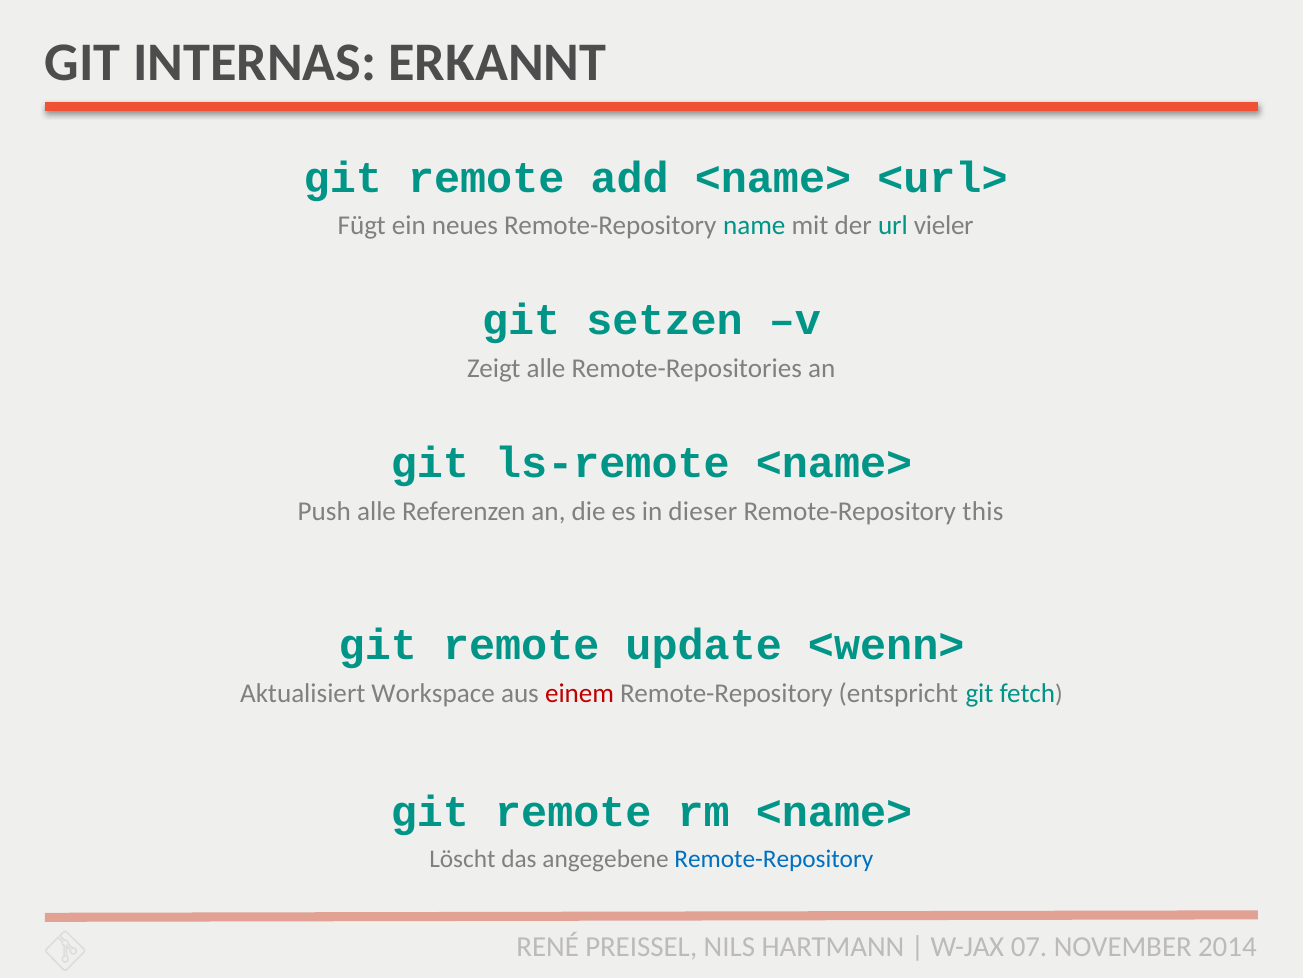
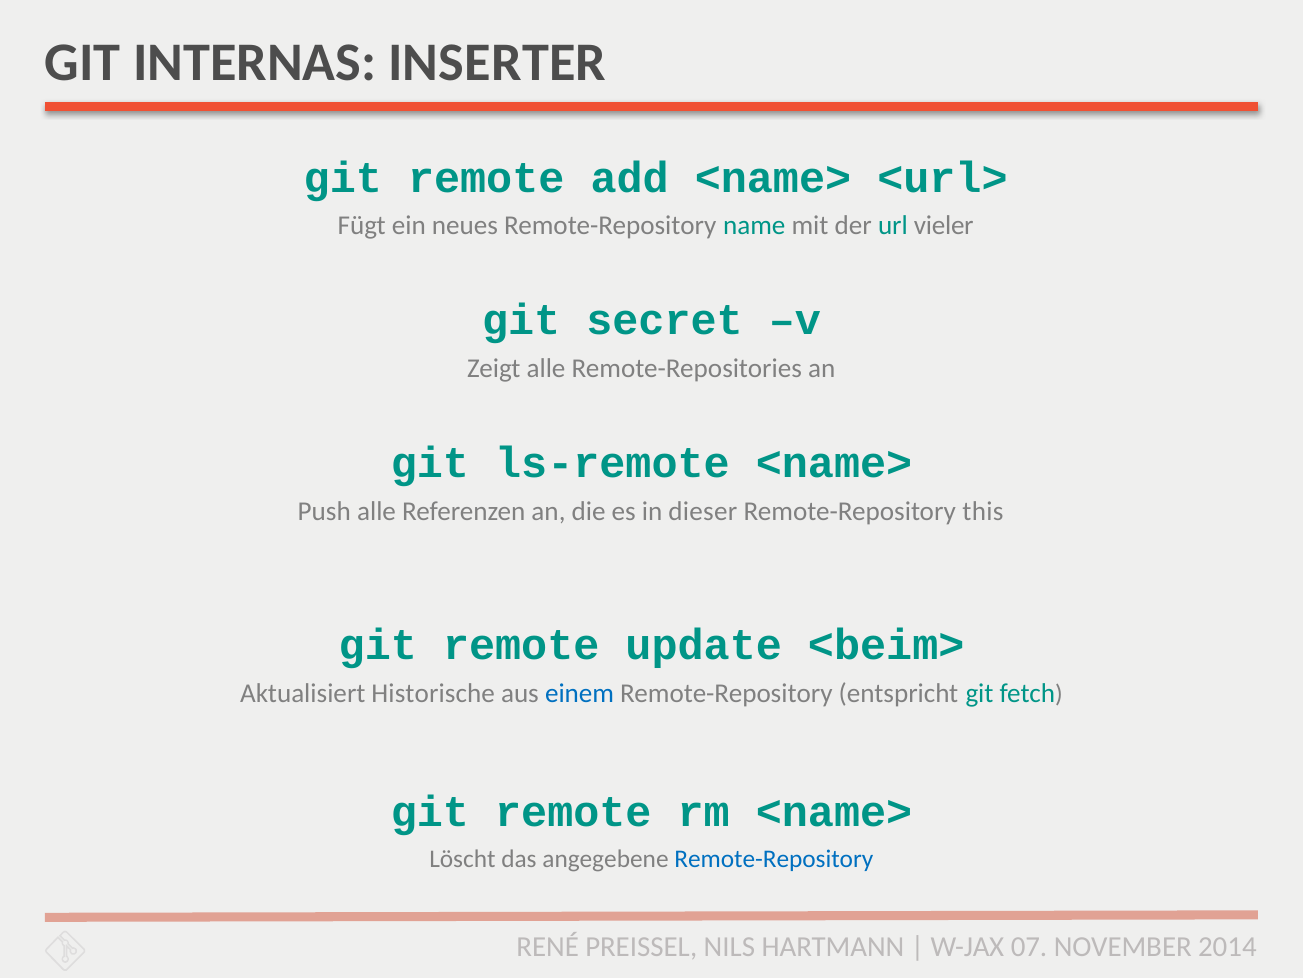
ERKANNT: ERKANNT -> INSERTER (497, 63)
setzen: setzen -> secret (665, 320)
<wenn>: <wenn> -> <beim> (886, 645)
Workspace: Workspace -> Historische (433, 693)
einem colour: red -> blue (580, 693)
